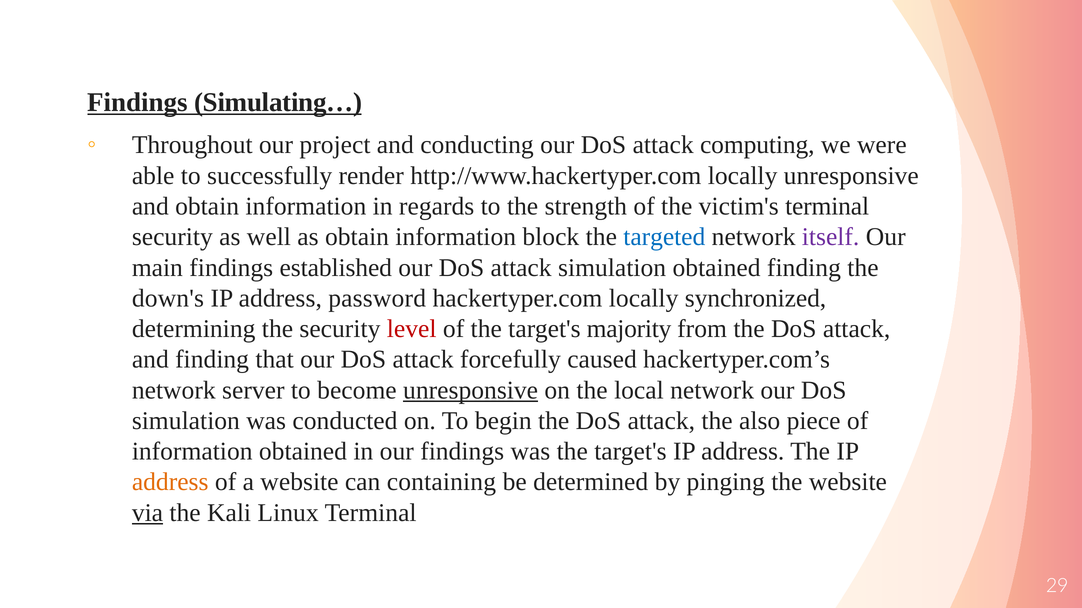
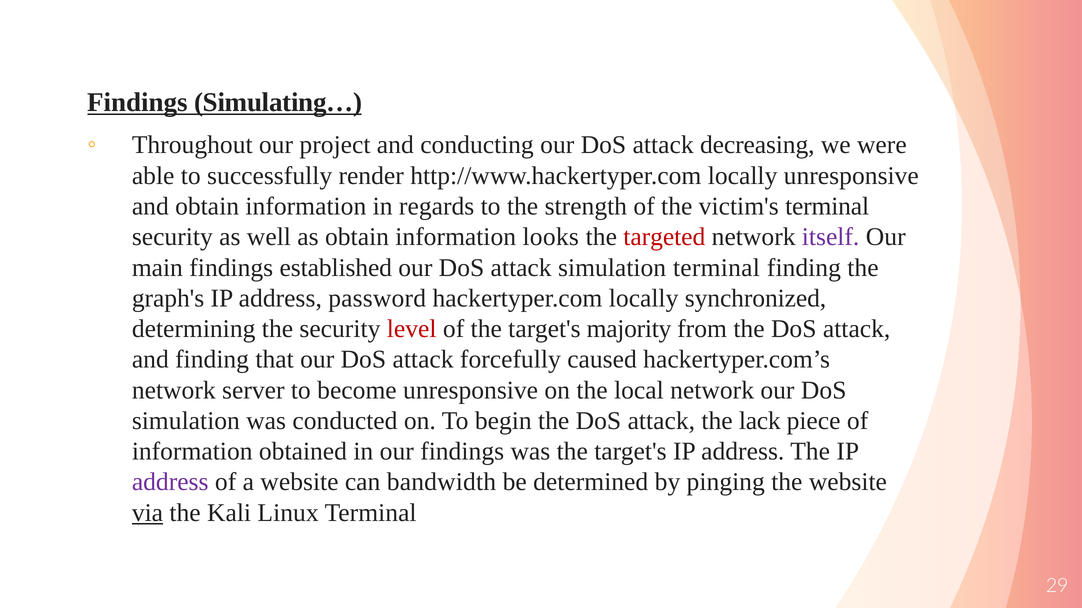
computing: computing -> decreasing (757, 145)
block: block -> looks (551, 237)
targeted colour: blue -> red (664, 237)
simulation obtained: obtained -> terminal (716, 268)
down's: down's -> graph's (168, 299)
unresponsive underline: present -> none (471, 391)
also: also -> lack (760, 421)
address colour: orange -> purple (170, 483)
containing: containing -> bandwidth (441, 483)
